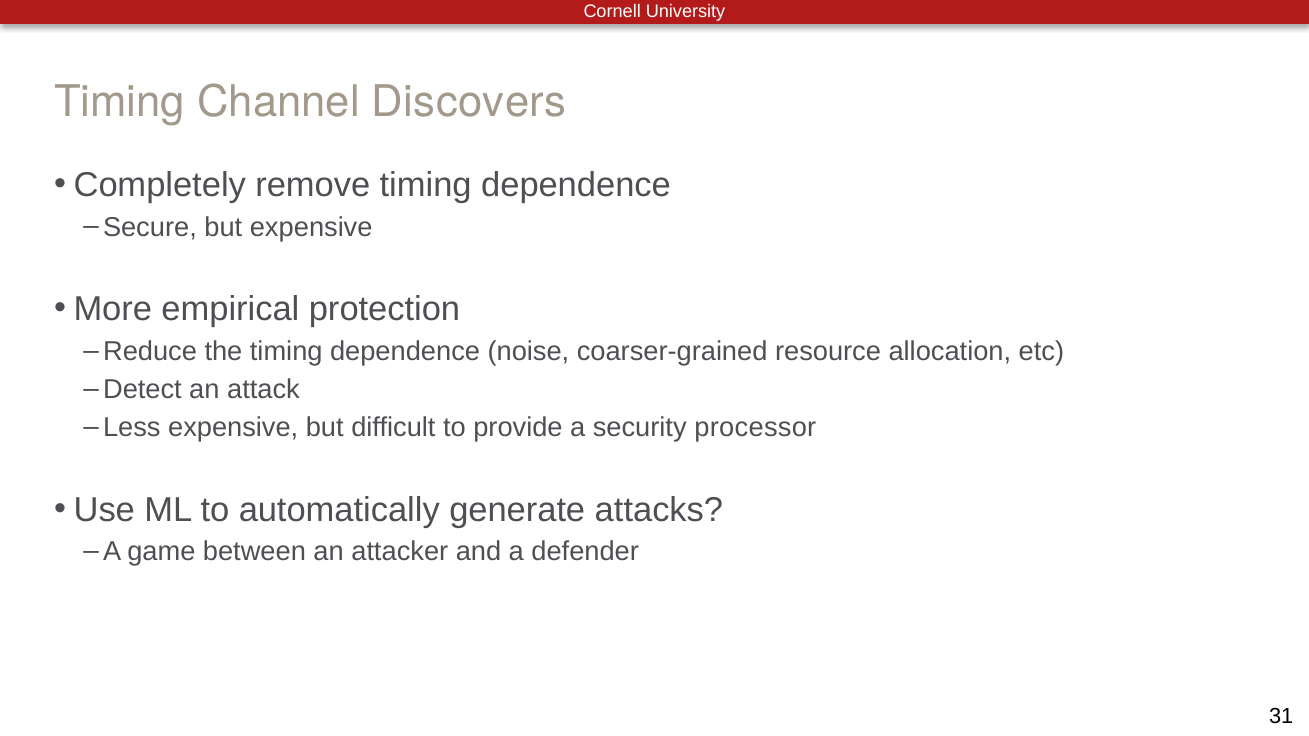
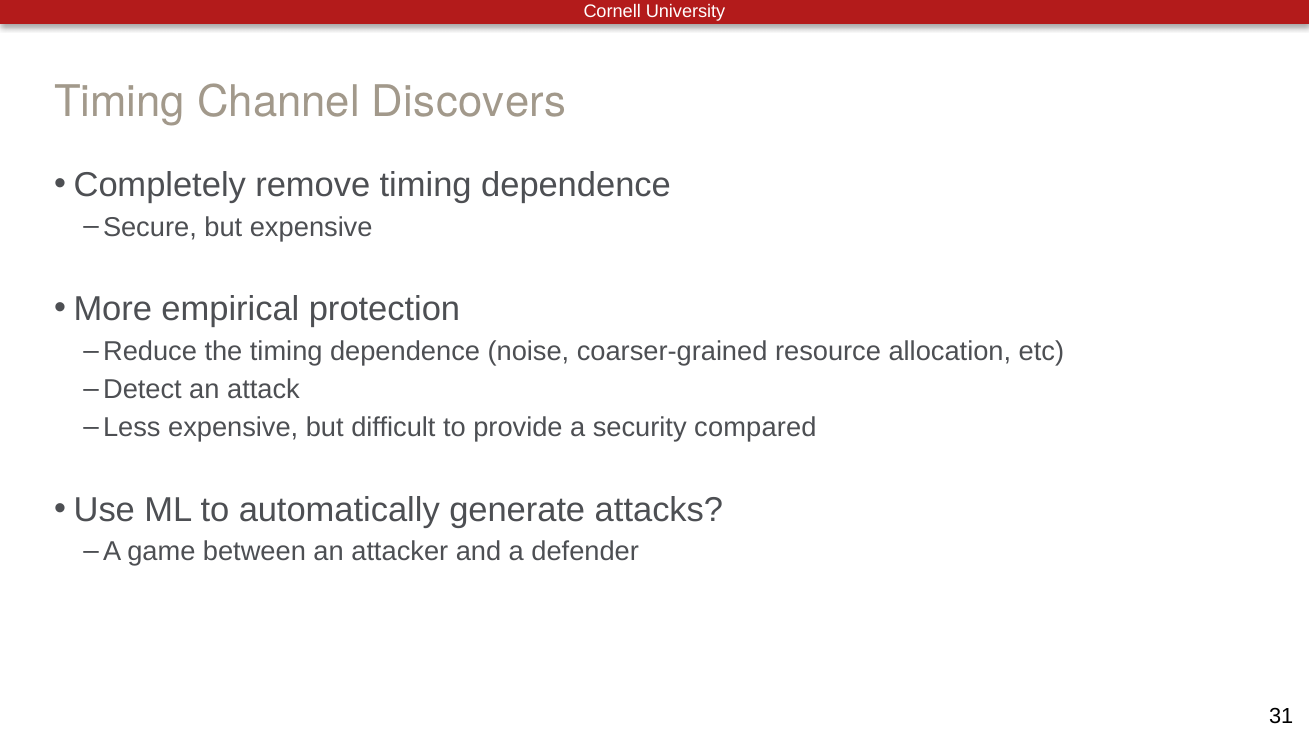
processor: processor -> compared (755, 428)
